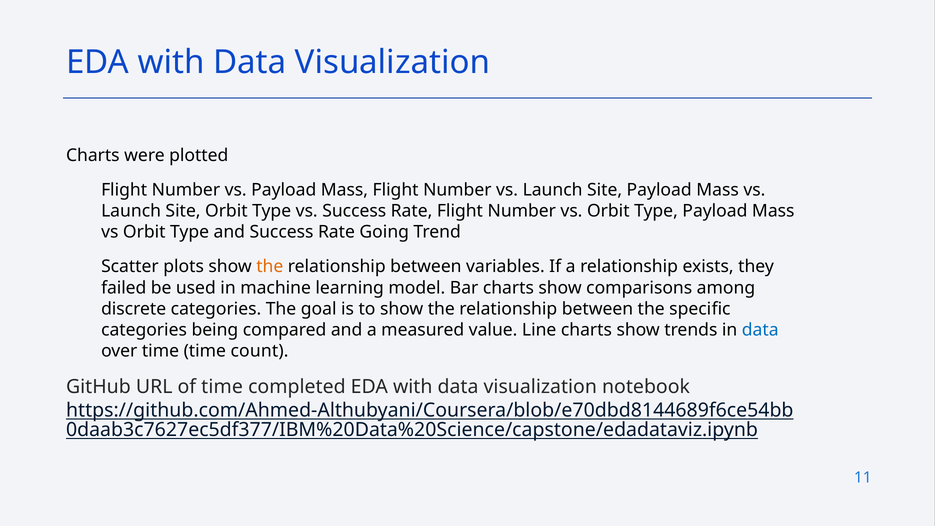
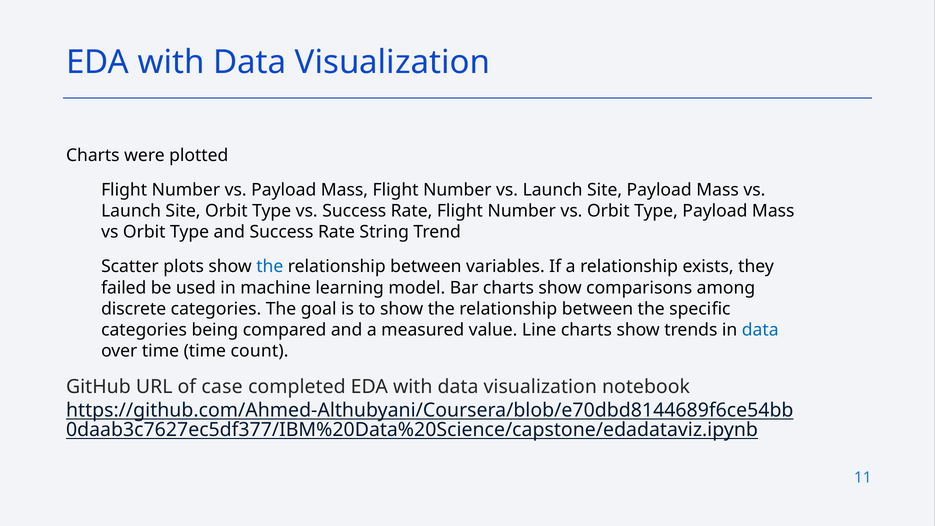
Going: Going -> String (384, 232)
the colour: orange -> blue (270, 267)
of time: time -> case (222, 387)
